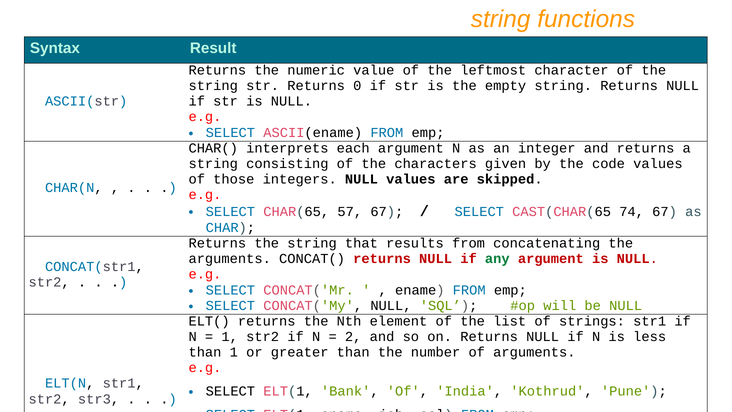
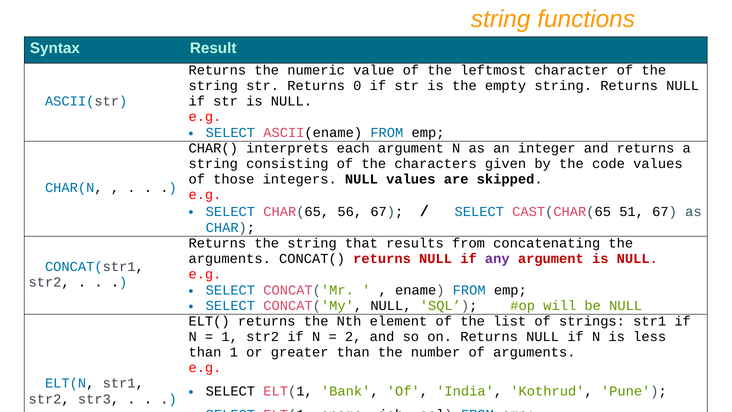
57: 57 -> 56 (350, 212)
74: 74 -> 51 (632, 212)
any colour: green -> purple (497, 259)
